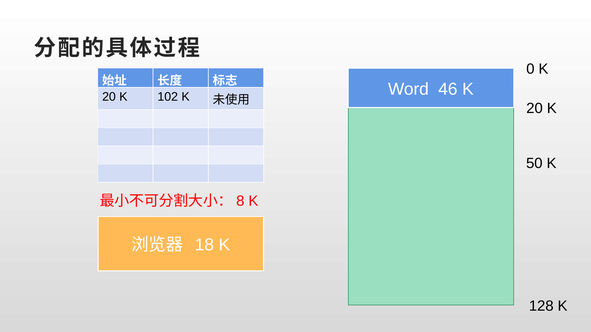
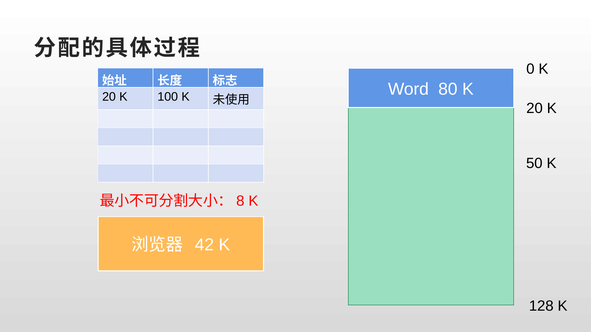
46: 46 -> 80 (448, 89)
102: 102 -> 100 (168, 97)
18: 18 -> 42 (204, 245)
